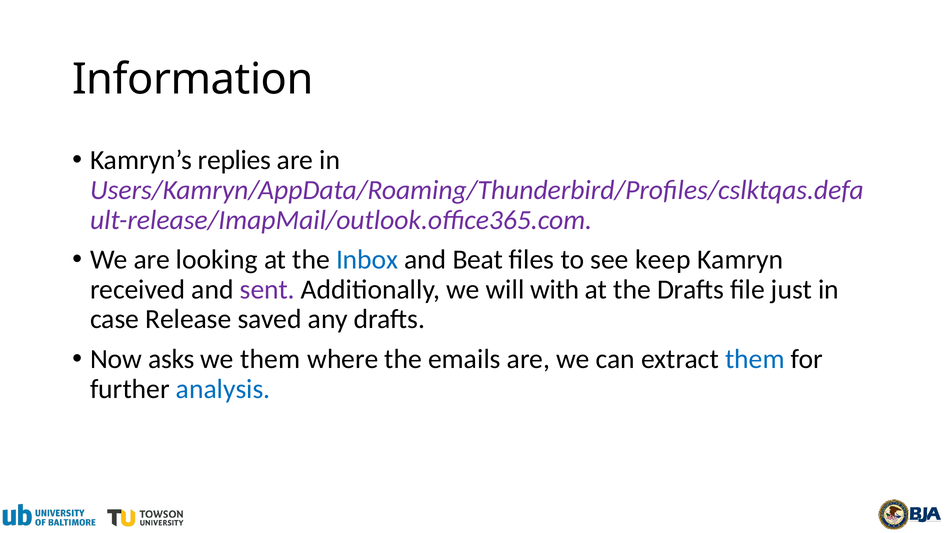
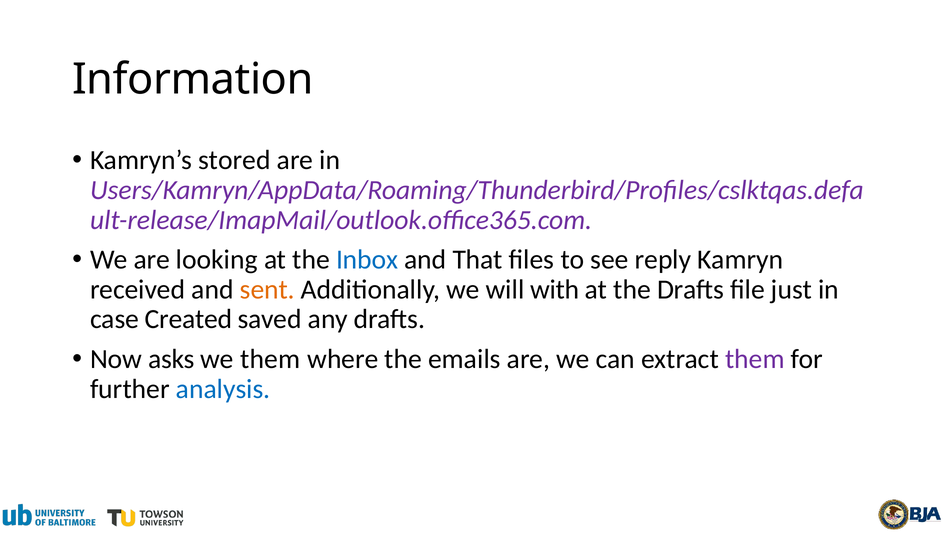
replies: replies -> stored (234, 160)
Beat: Beat -> That (478, 260)
keep: keep -> reply (663, 260)
sent colour: purple -> orange (267, 290)
Release: Release -> Created (189, 319)
them colour: blue -> purple (755, 359)
